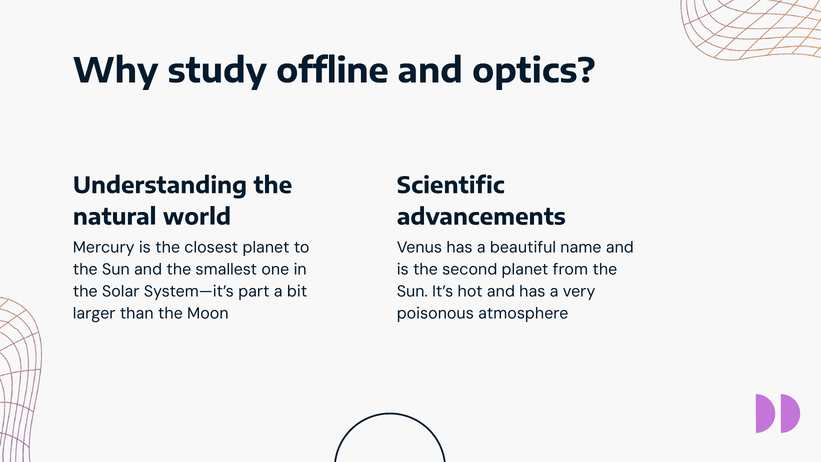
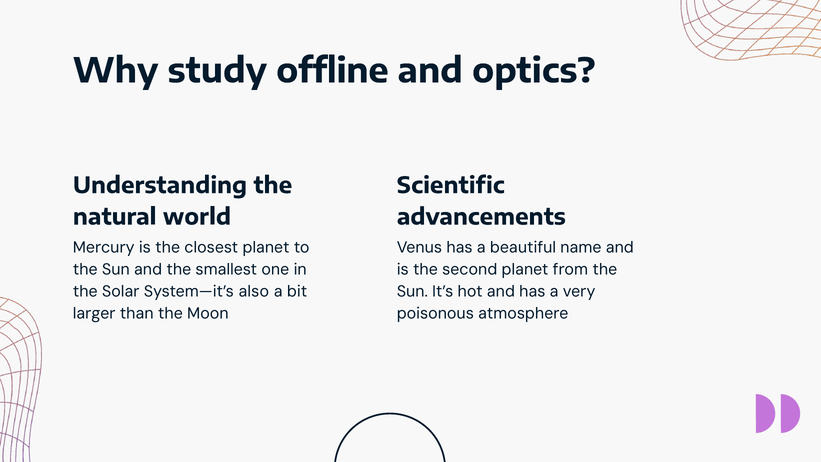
part: part -> also (254, 291)
